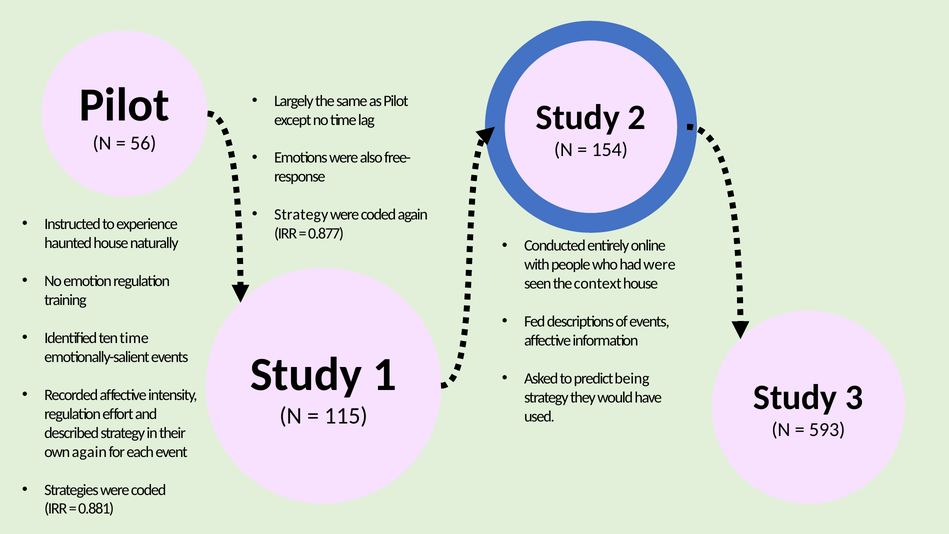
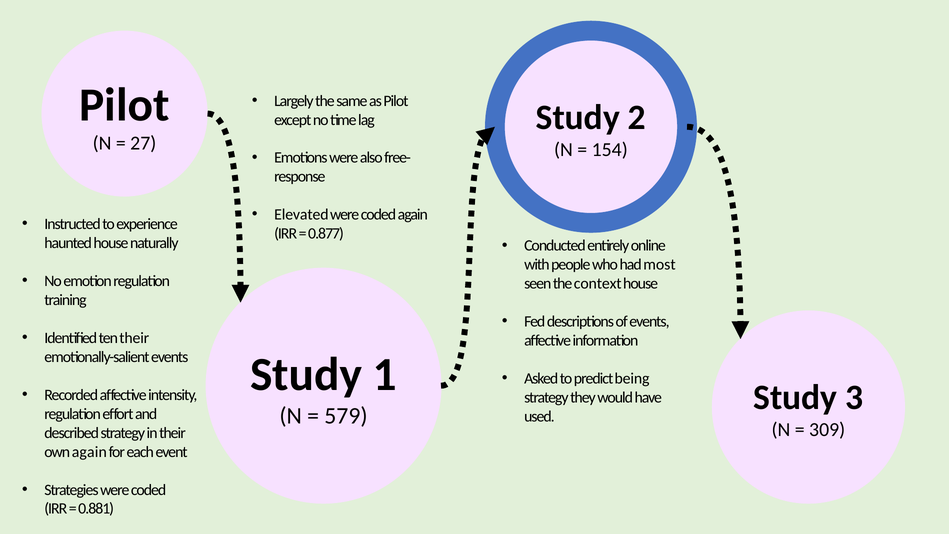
56: 56 -> 27 (143, 143)
Strategy: Strategy -> Elevated (301, 215)
had were: were -> most (659, 265)
ten time: time -> their (134, 338)
115: 115 -> 579 (346, 416)
593: 593 -> 309 (827, 430)
